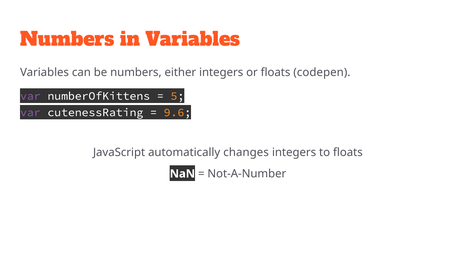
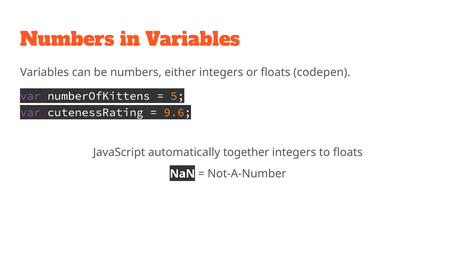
changes: changes -> together (246, 152)
